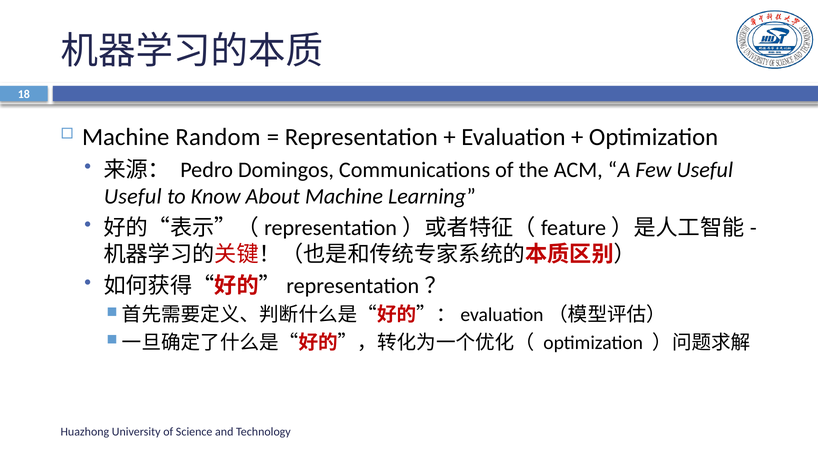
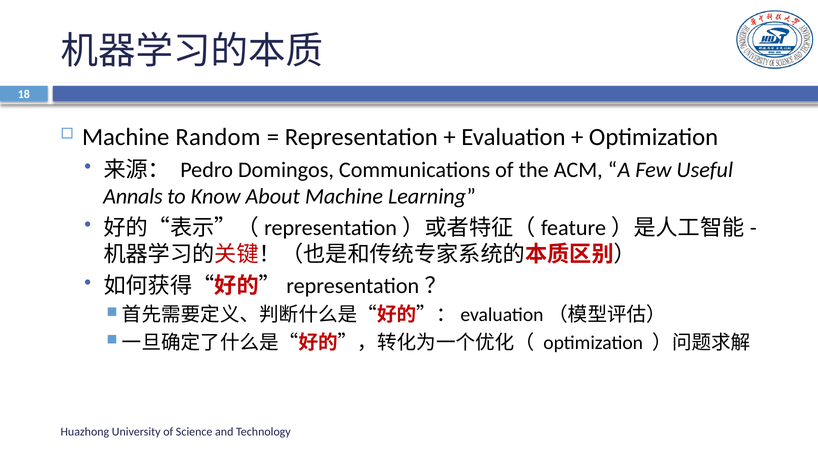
Useful: Useful -> Annals (133, 196)
